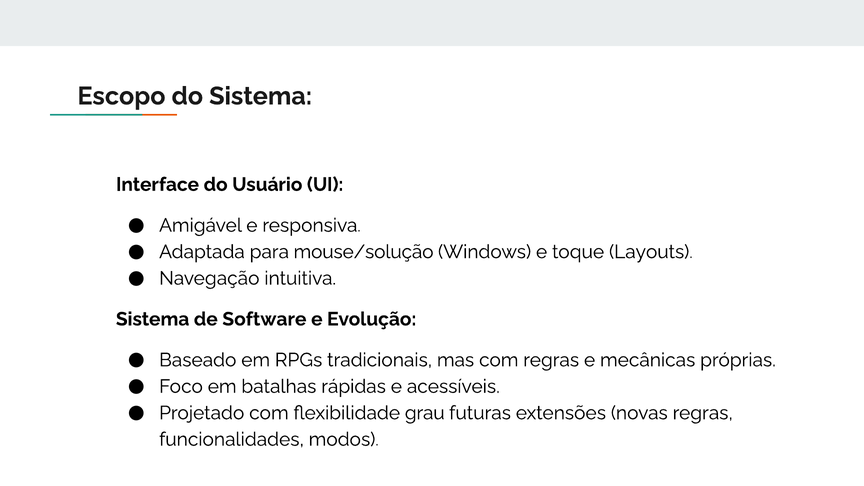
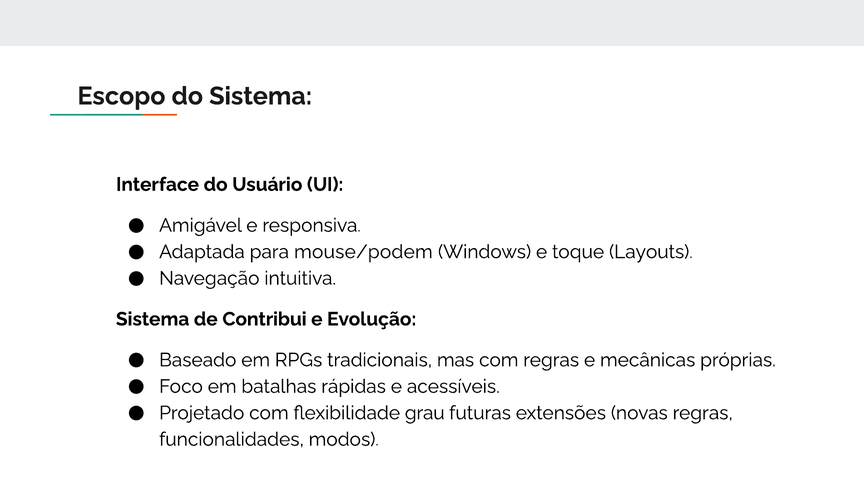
mouse/solução: mouse/solução -> mouse/podem (363, 252)
Software: Software -> Contribui (264, 319)
